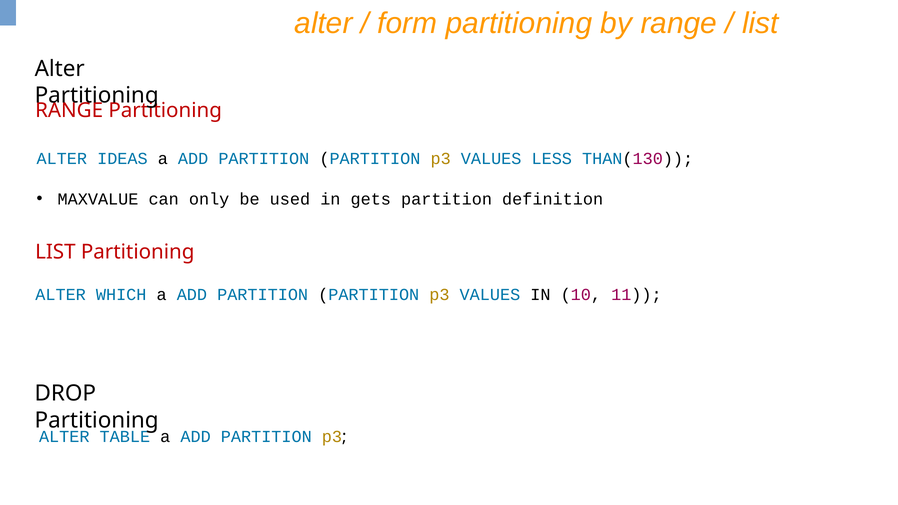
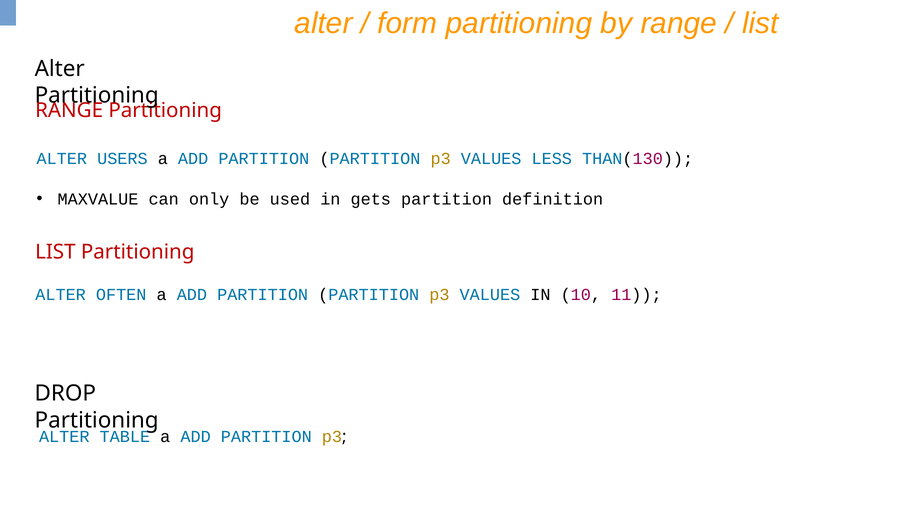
IDEAS: IDEAS -> USERS (122, 159)
WHICH: WHICH -> OFTEN (121, 295)
